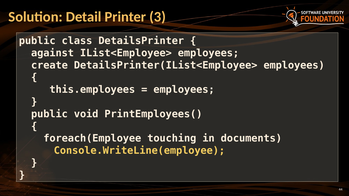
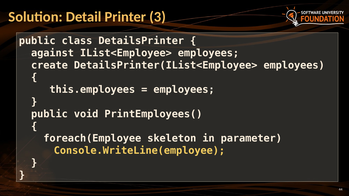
touching: touching -> skeleton (172, 139)
documents: documents -> parameter (251, 139)
